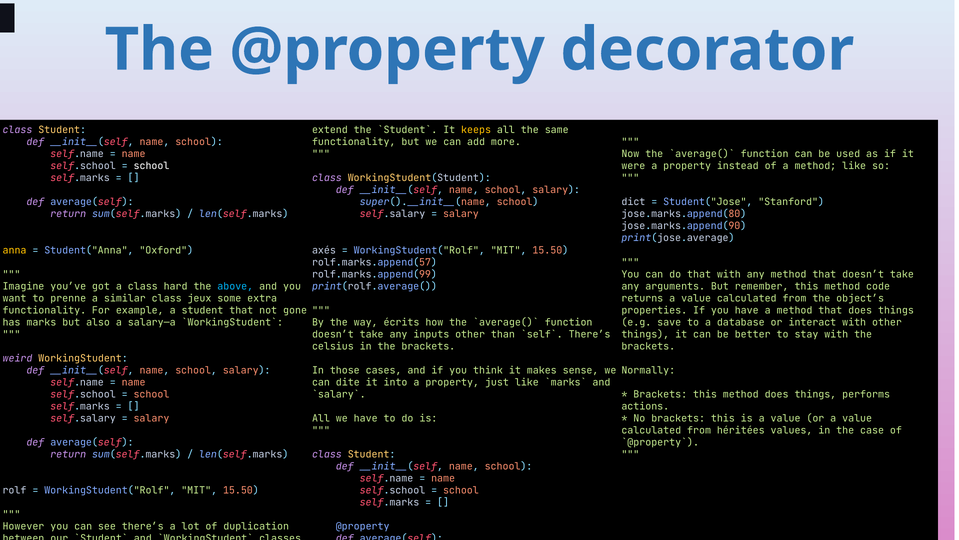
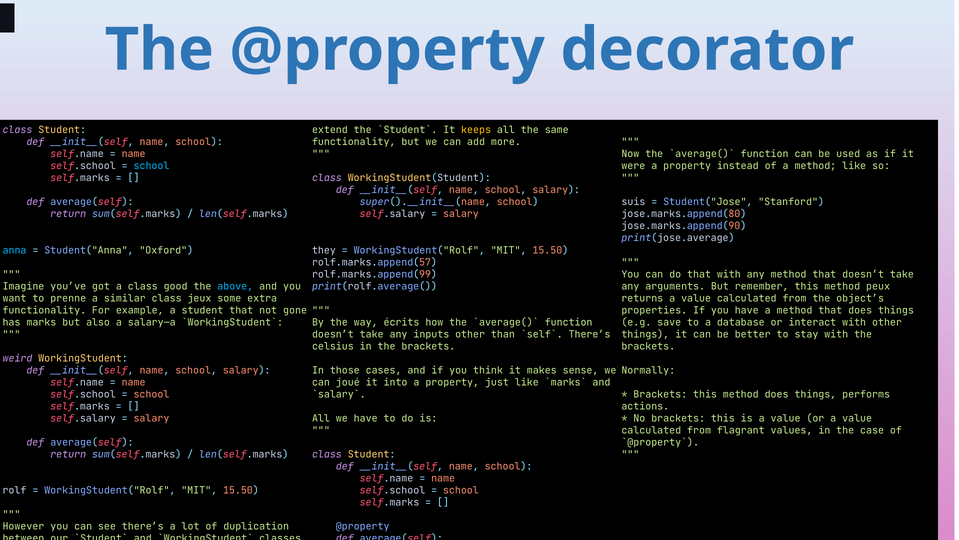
school colour: white -> light blue (151, 166)
dict: dict -> suis (633, 202)
anna colour: yellow -> light blue (15, 250)
axés: axés -> they (324, 250)
hard: hard -> good (176, 286)
code: code -> peux (878, 286)
dite: dite -> joué (348, 382)
héritées: héritées -> flagrant (741, 430)
